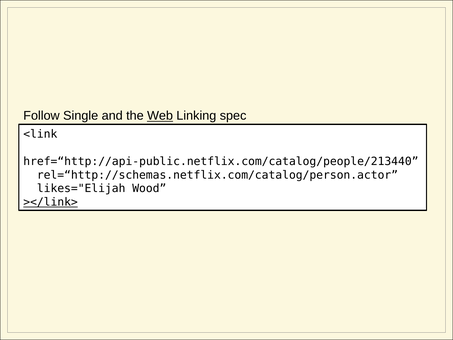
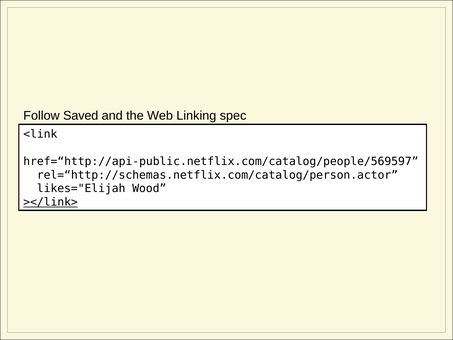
Single: Single -> Saved (81, 116)
Web underline: present -> none (160, 116)
href=“http://api-public.netflix.com/catalog/people/213440: href=“http://api-public.netflix.com/catalog/people/213440 -> href=“http://api-public.netflix.com/catalog/people/569597 (221, 161)
